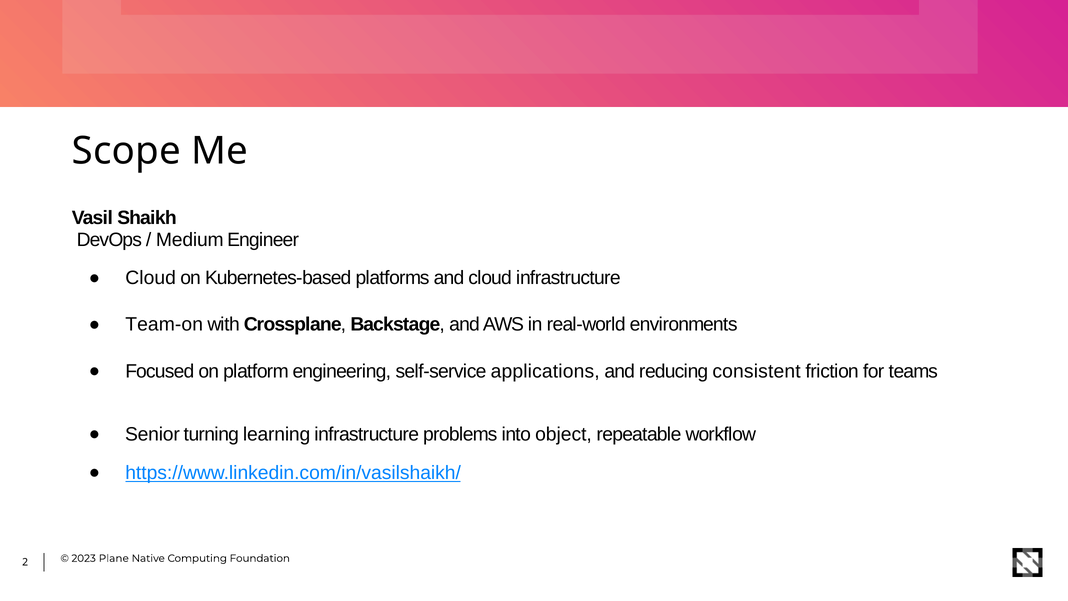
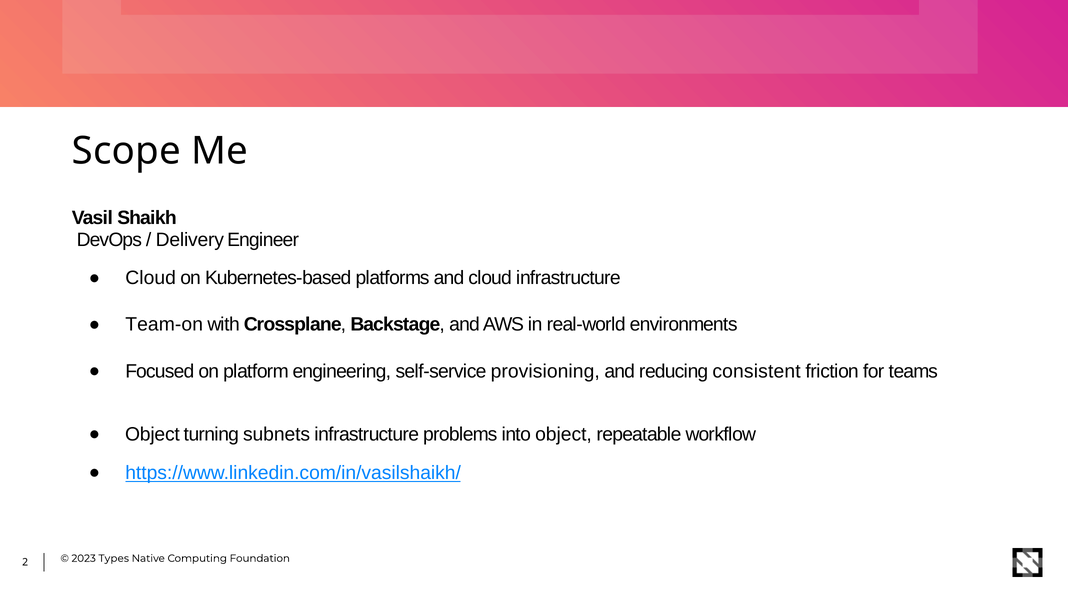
Medium: Medium -> Delivery (190, 240)
applications: applications -> provisioning (545, 371)
Senior: Senior -> Object (152, 434)
learning: learning -> subnets (277, 434)
Plane: Plane -> Types (114, 558)
